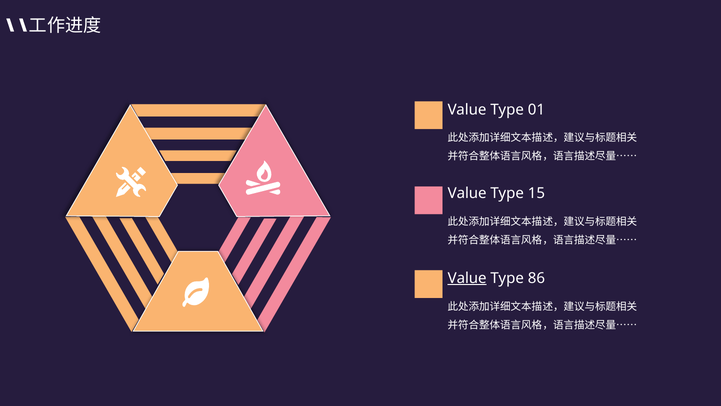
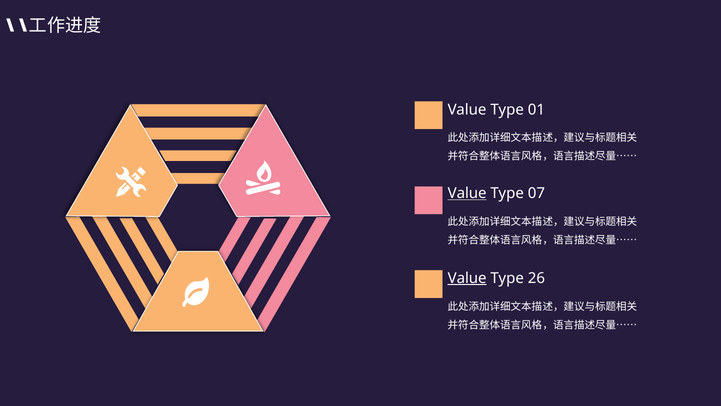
Value underline: none -> present (467, 193)
15: 15 -> 07 (536, 193)
86: 86 -> 26 (536, 278)
